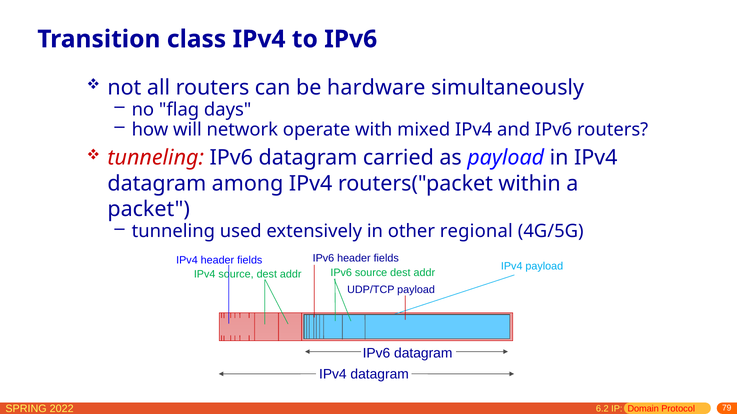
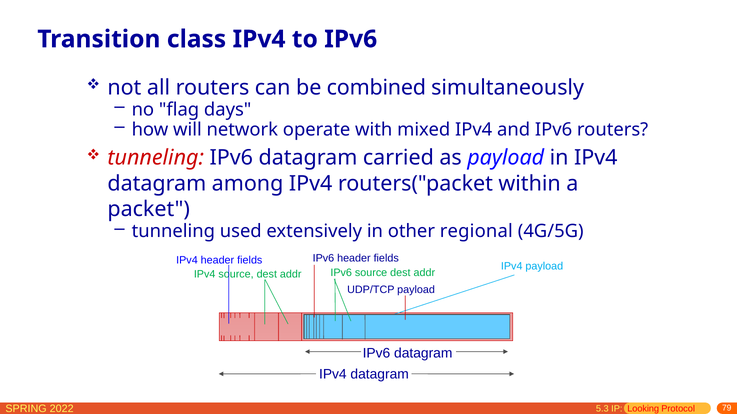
hardware: hardware -> combined (376, 88)
6.2: 6.2 -> 5.3 (602, 409)
Domain: Domain -> Looking (643, 409)
